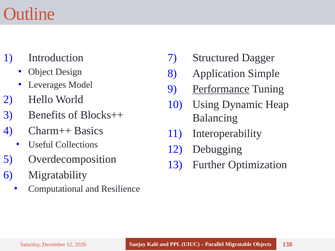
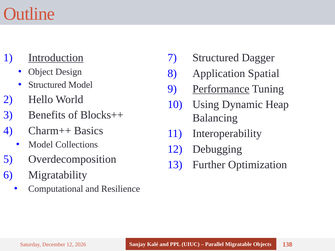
Introduction underline: none -> present (56, 58)
Simple: Simple -> Spatial (264, 73)
Leverages: Leverages -> Structured (47, 85)
Useful: Useful -> Model (41, 145)
